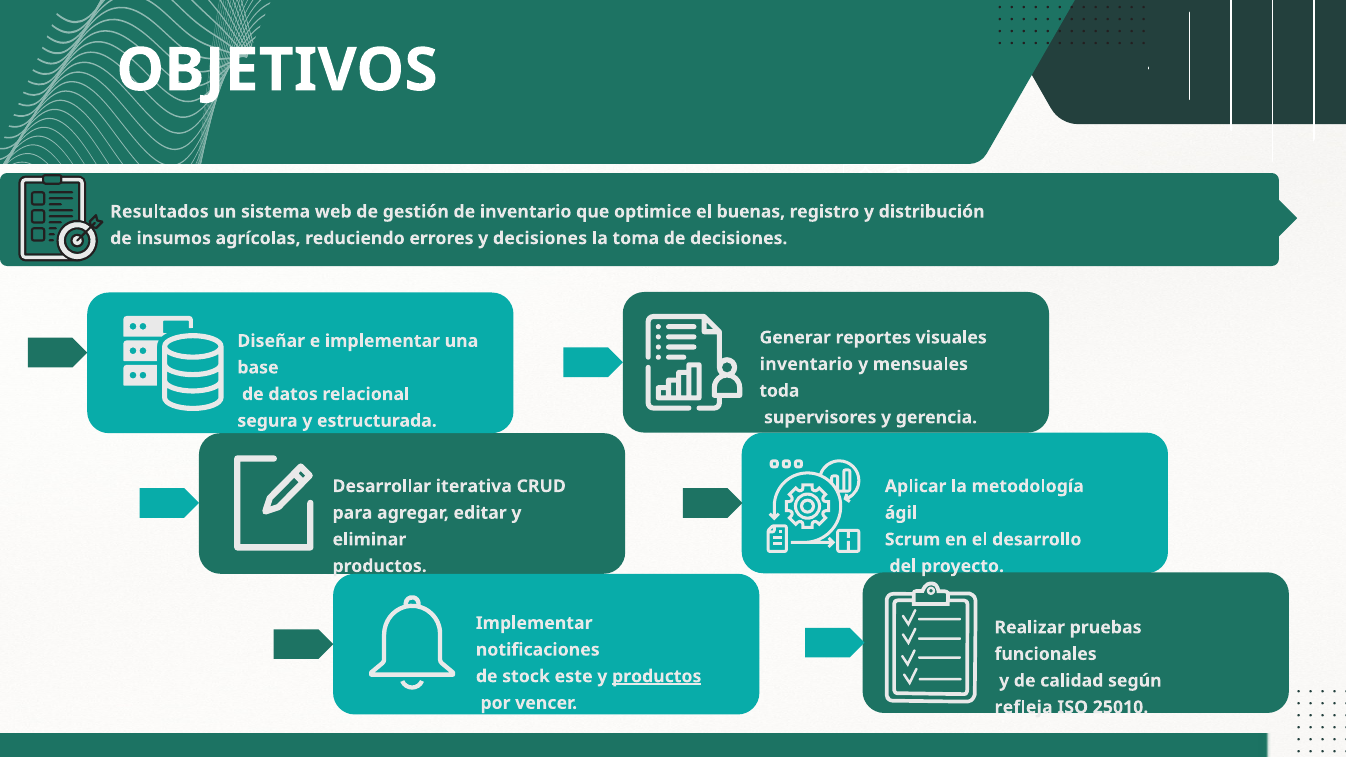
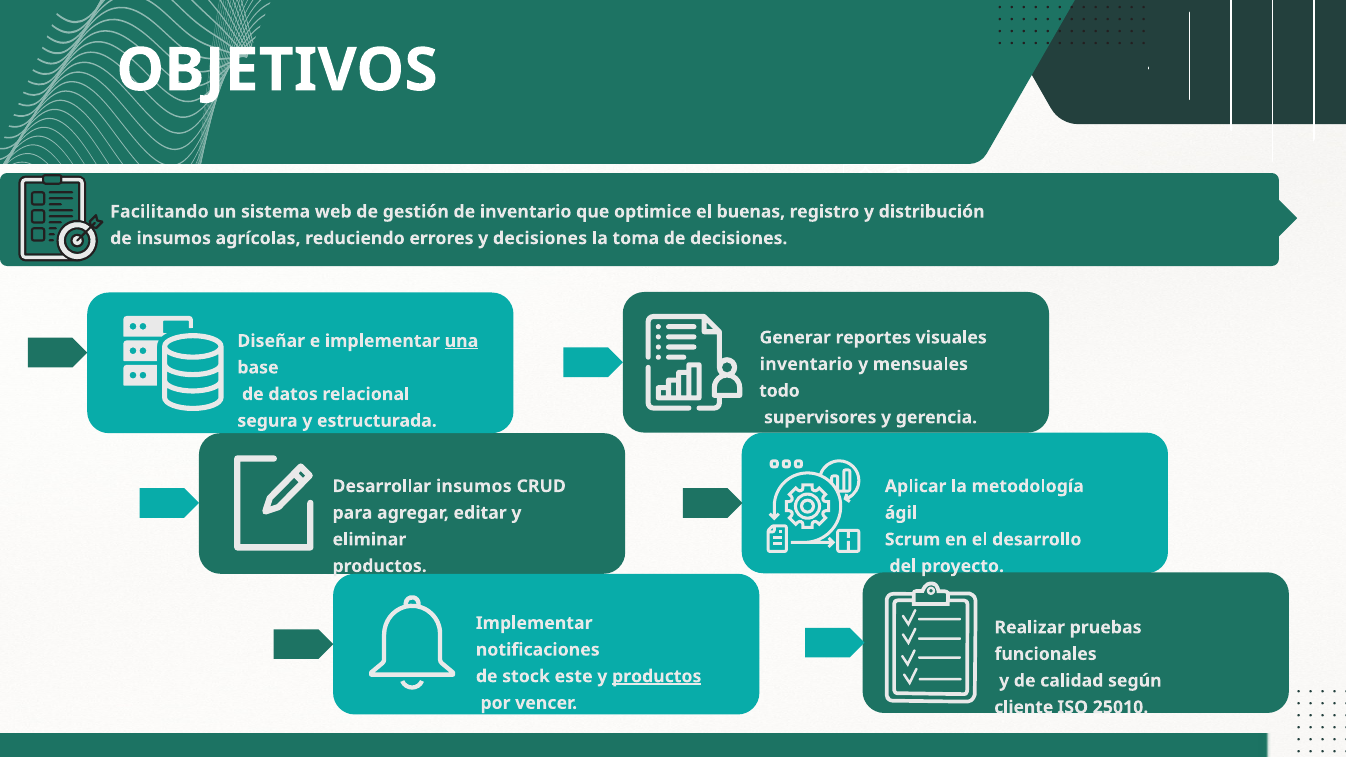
Resultados: Resultados -> Facilitando (159, 212)
una underline: none -> present (461, 341)
toda: toda -> todo (779, 391)
Desarrollar iterativa: iterativa -> insumos (474, 486)
refleja: refleja -> cliente (1024, 707)
